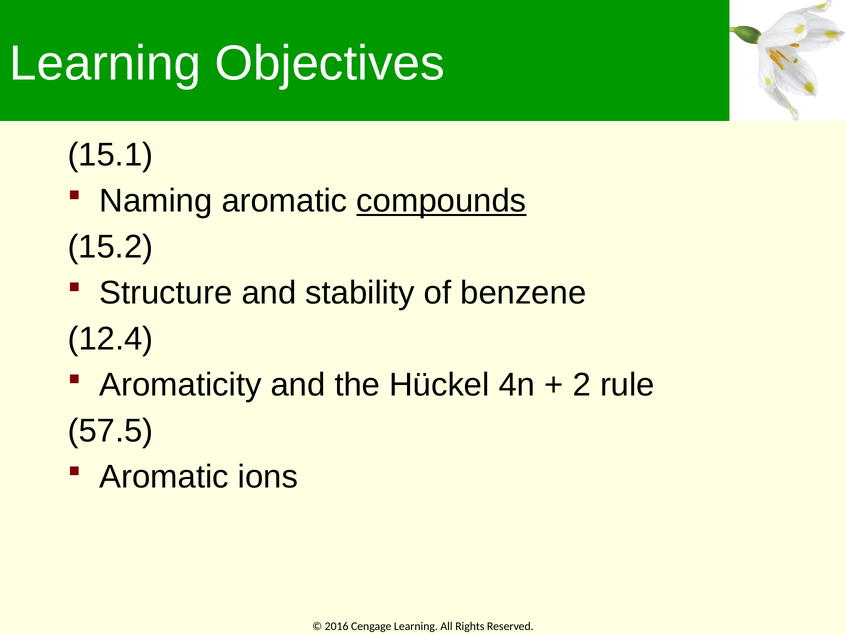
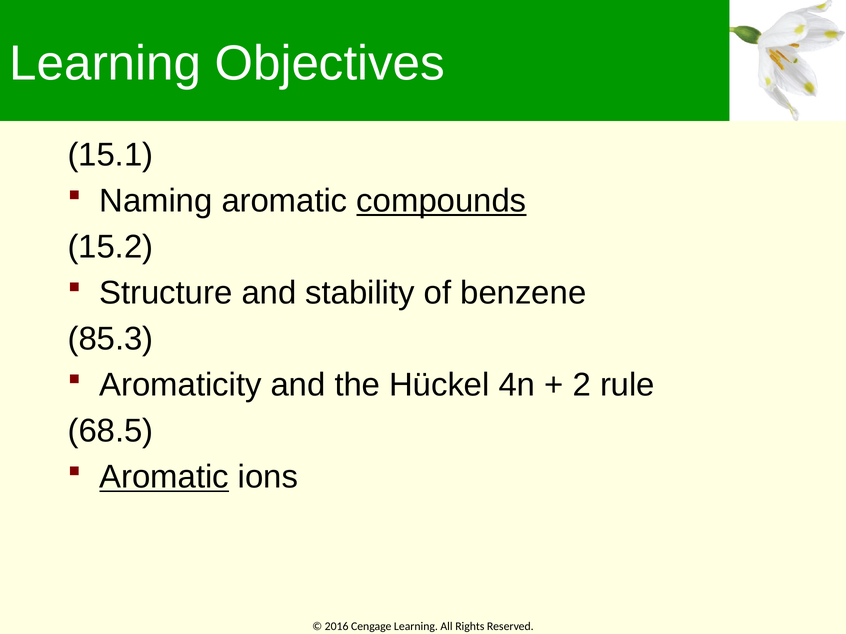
12.4: 12.4 -> 85.3 (110, 339)
57.5: 57.5 -> 68.5 (110, 431)
Aromatic underline: none -> present (164, 477)
